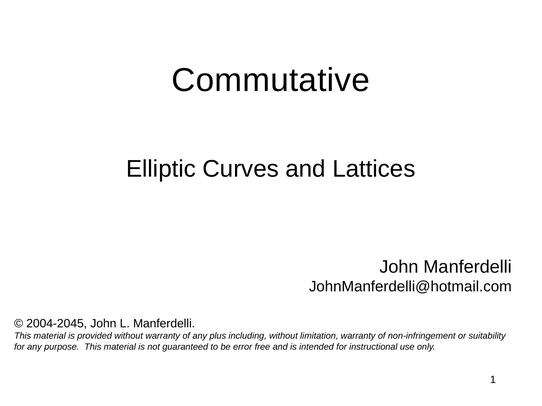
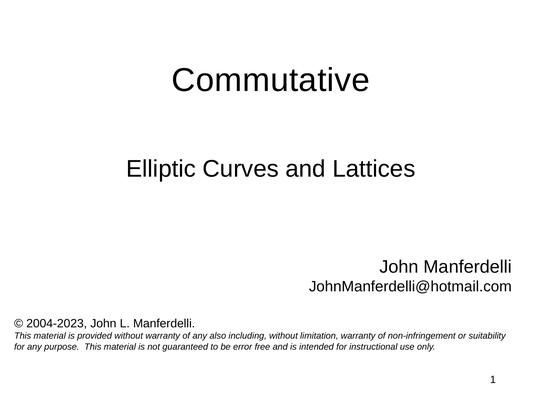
2004-2045: 2004-2045 -> 2004-2023 (57, 324)
plus: plus -> also (218, 336)
